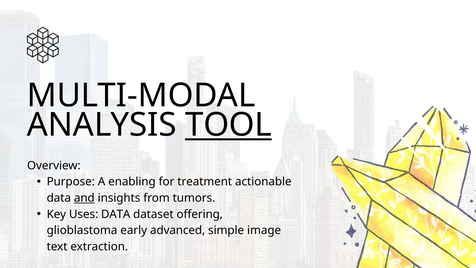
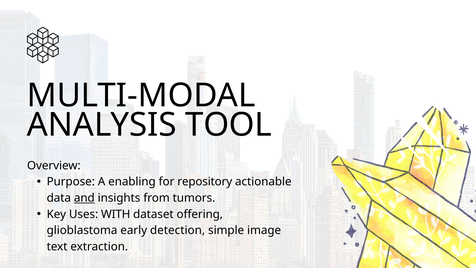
TOOL underline: present -> none (229, 125)
treatment: treatment -> repository (205, 182)
Uses DATA: DATA -> WITH (116, 214)
advanced: advanced -> detection (178, 230)
